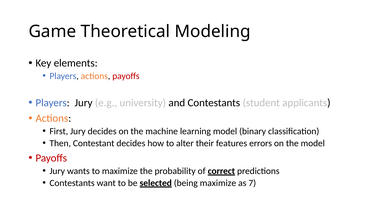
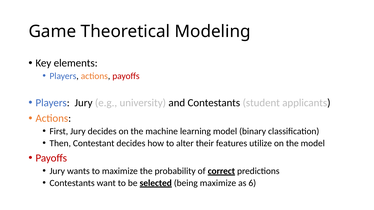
errors: errors -> utilize (261, 144)
7: 7 -> 6 (252, 183)
